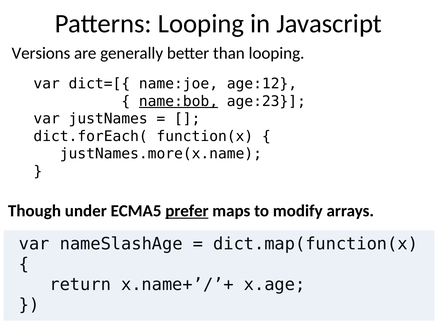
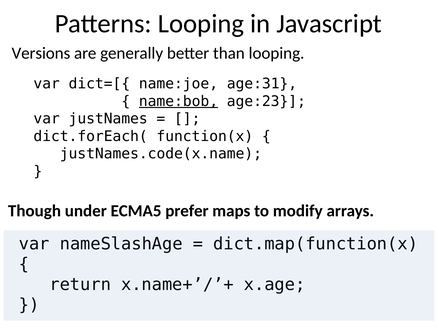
age:12: age:12 -> age:31 (262, 84)
justNames.more(x.name: justNames.more(x.name -> justNames.code(x.name (161, 154)
prefer underline: present -> none (187, 211)
